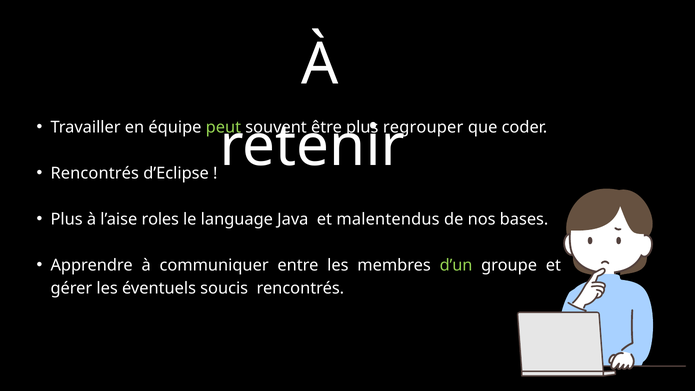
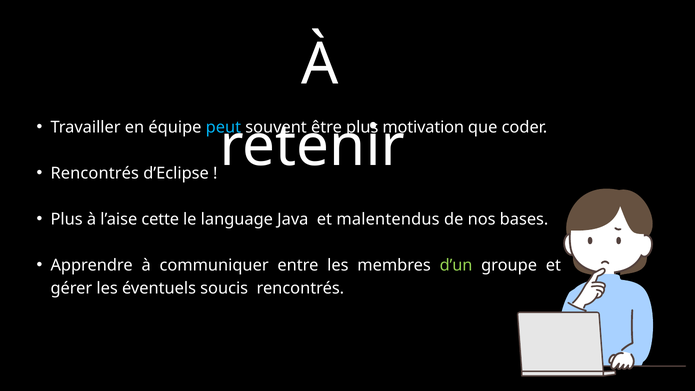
peut colour: light green -> light blue (223, 127)
regrouper: regrouper -> motivation (423, 127)
roles: roles -> cette (160, 219)
